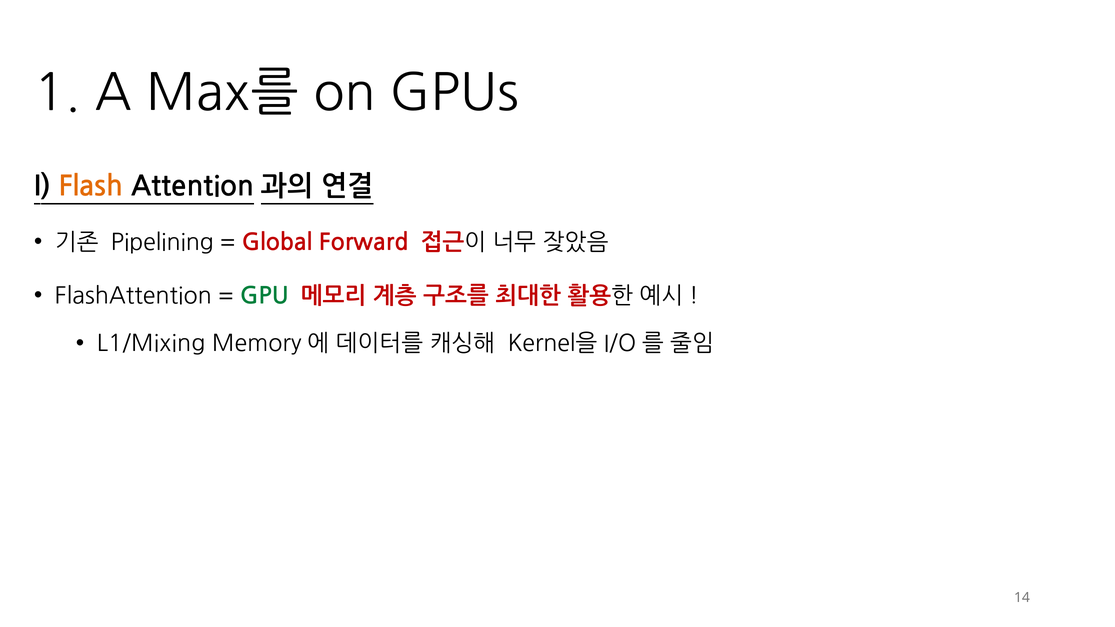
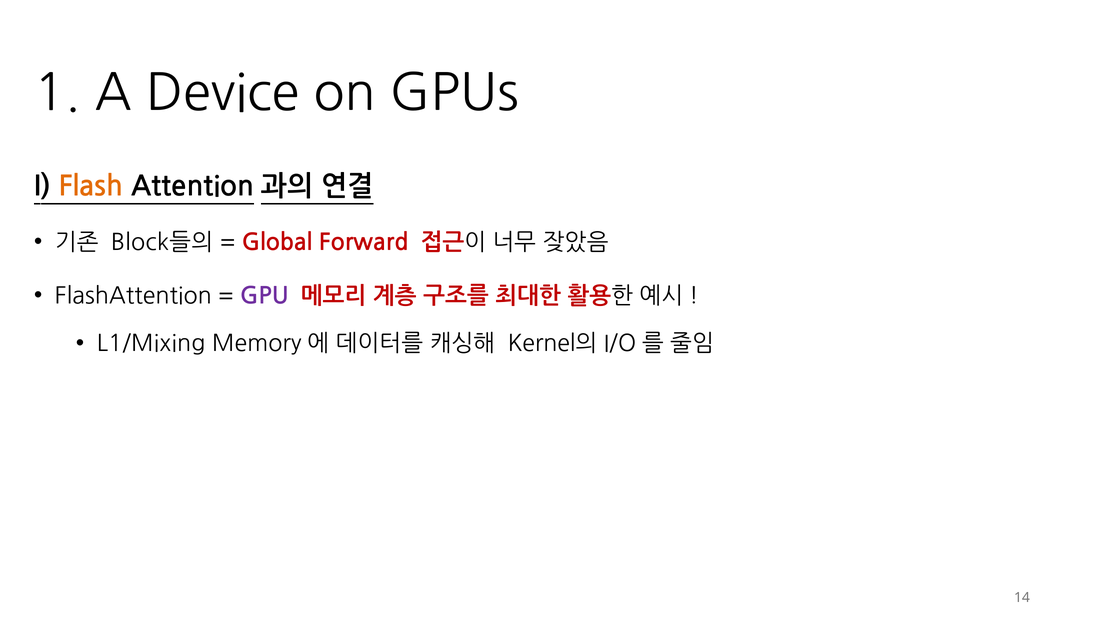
Max를: Max를 -> Device (223, 93)
Pipelining: Pipelining -> Block들의 (162, 243)
GPU colour: green -> purple (264, 296)
Kernel을: Kernel을 -> Kernel의 (552, 344)
